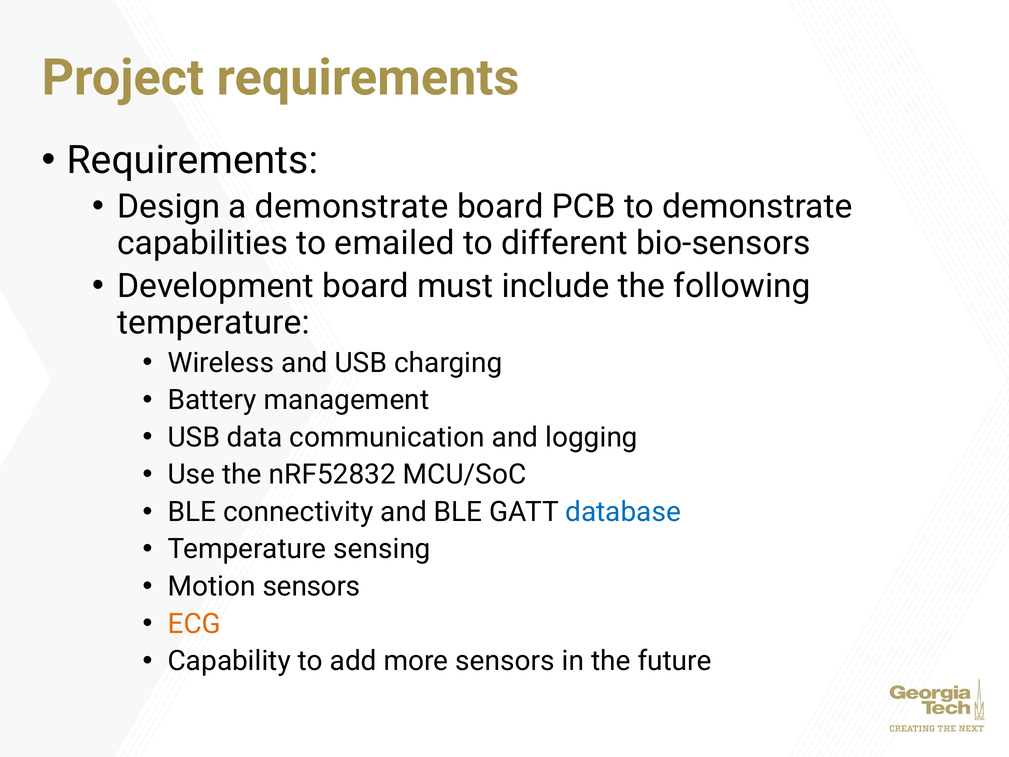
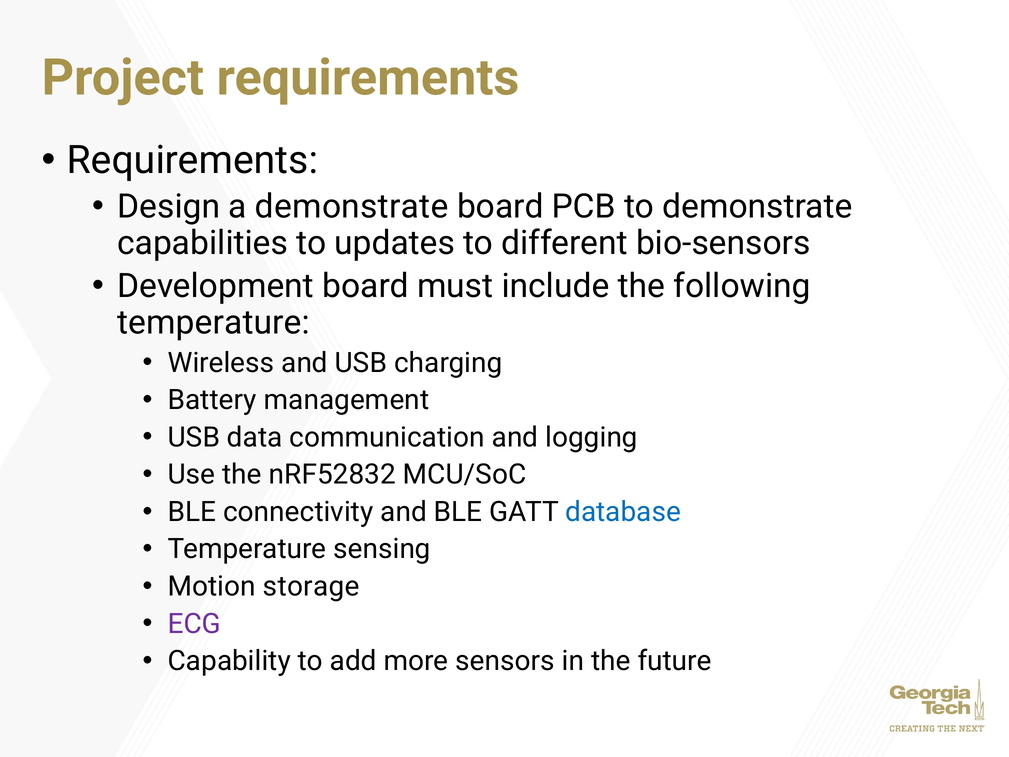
emailed: emailed -> updates (395, 243)
Motion sensors: sensors -> storage (311, 586)
ECG colour: orange -> purple (194, 624)
